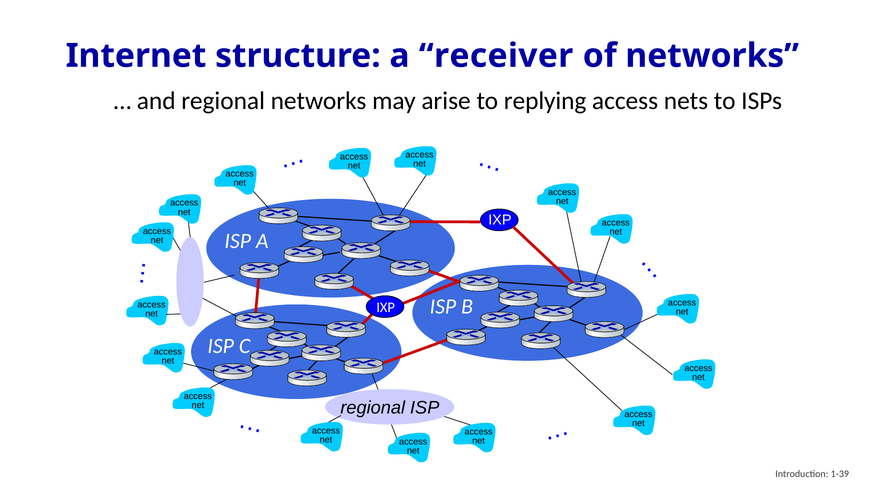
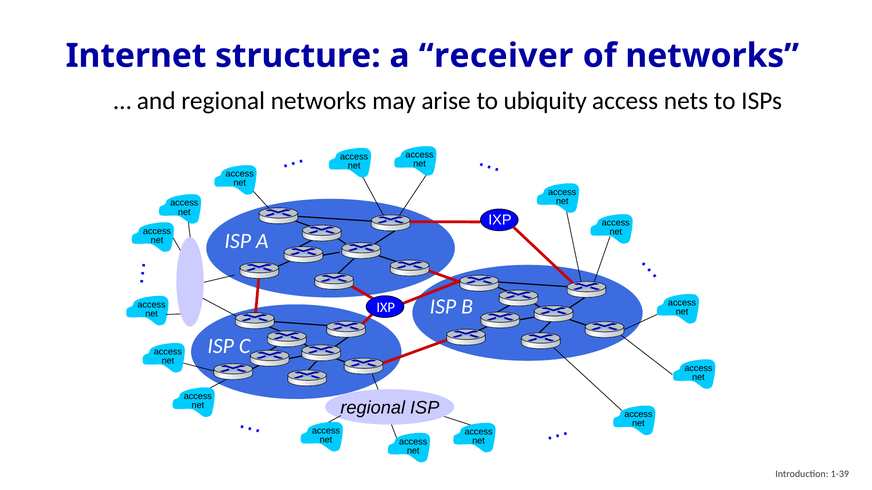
replying: replying -> ubiquity (545, 101)
